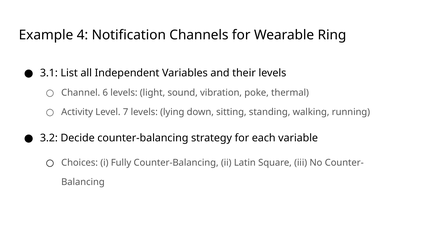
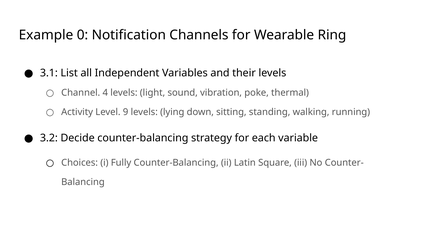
4: 4 -> 0 (82, 35)
6: 6 -> 4 (105, 93)
7: 7 -> 9 (126, 112)
